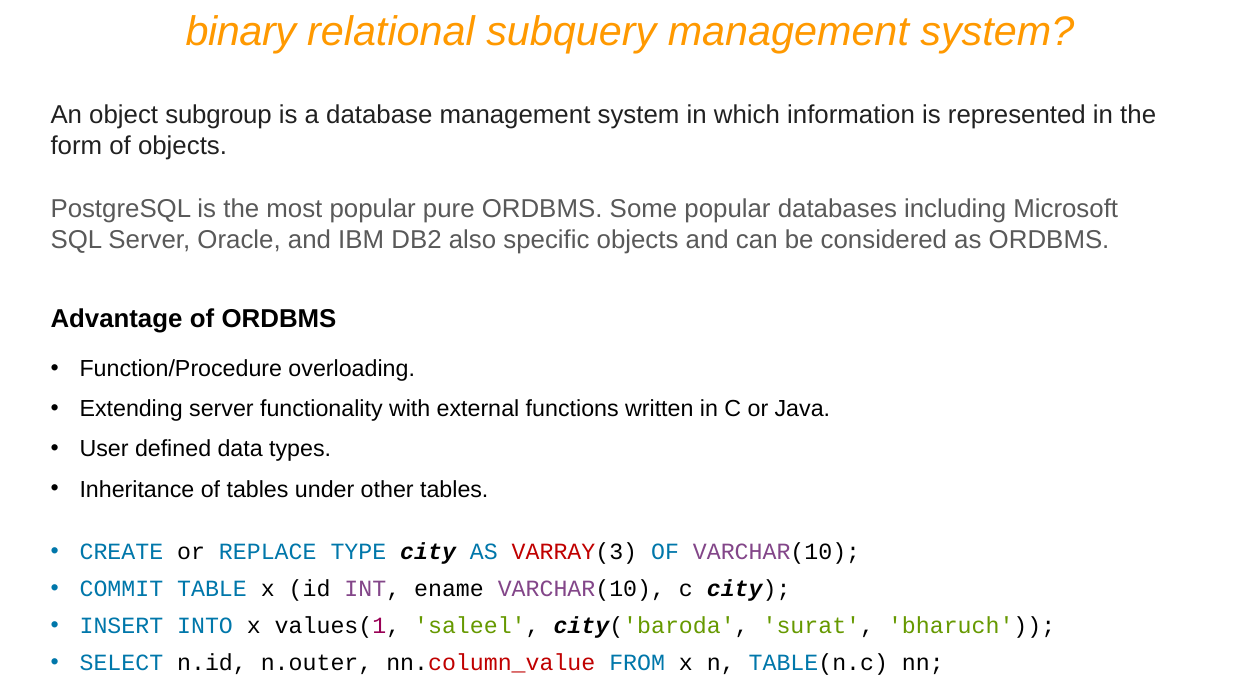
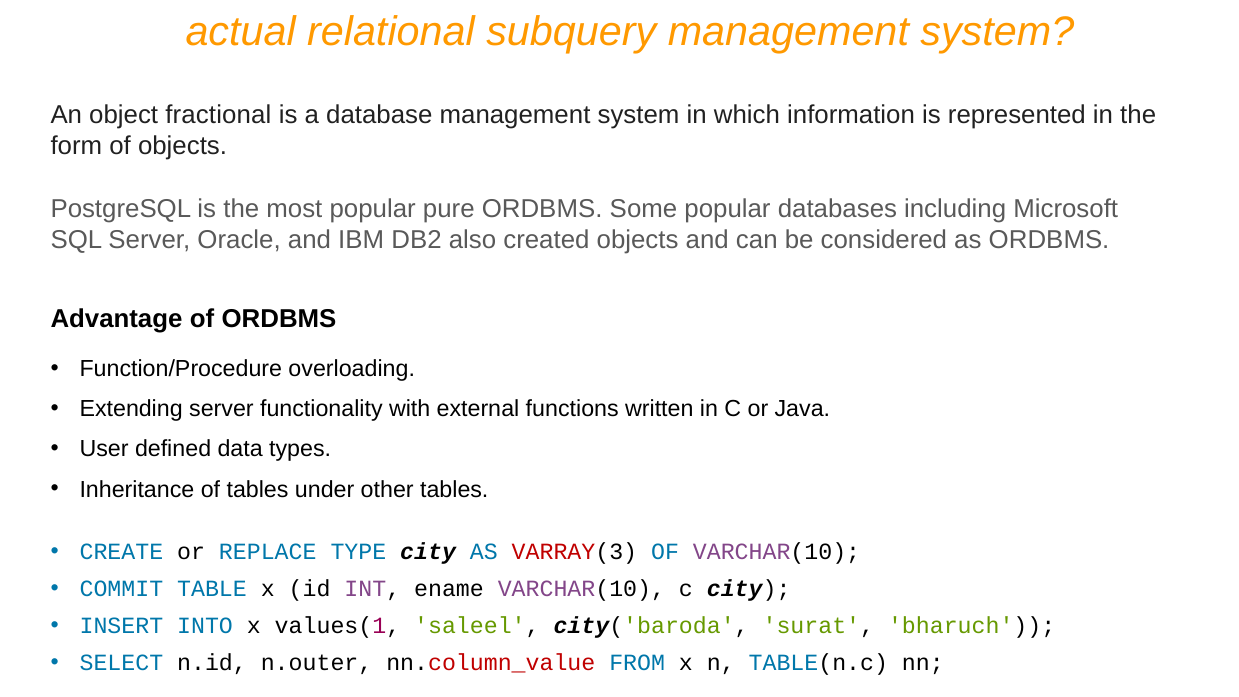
binary: binary -> actual (241, 32)
subgroup: subgroup -> fractional (218, 115)
specific: specific -> created (546, 240)
